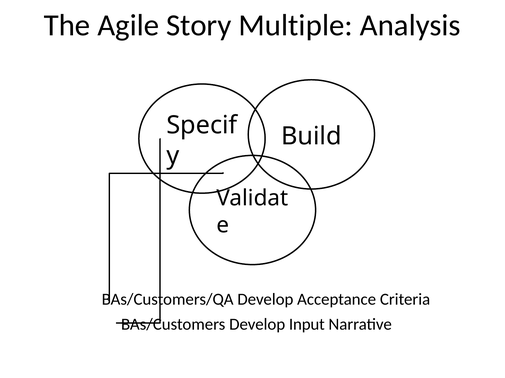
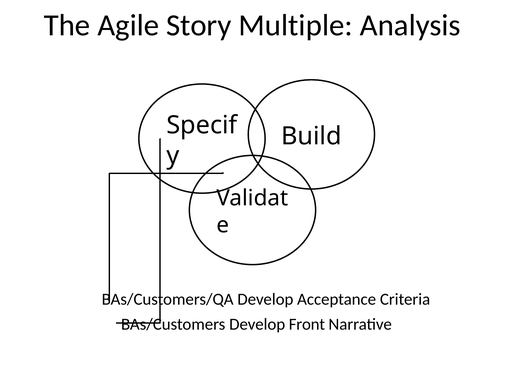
Input: Input -> Front (307, 325)
